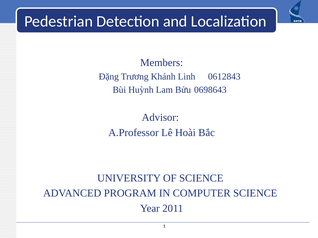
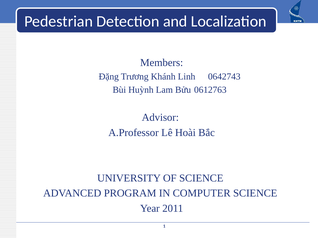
0612843: 0612843 -> 0642743 (224, 77)
0698643: 0698643 -> 0612763 (210, 90)
